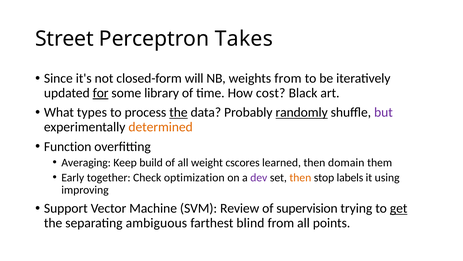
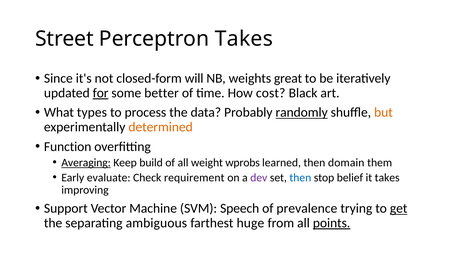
weights from: from -> great (288, 78)
library: library -> better (162, 93)
the underline: present -> none (178, 112)
but colour: purple -> orange (383, 112)
Averaging underline: none -> present (86, 162)
cscores: cscores -> wprobs (243, 162)
together: together -> evaluate (109, 177)
optimization: optimization -> requirement (194, 177)
then colour: orange -> blue (300, 177)
labels: labels -> belief (350, 177)
it using: using -> takes (387, 177)
Review: Review -> Speech (240, 208)
supervision: supervision -> prevalence (307, 208)
blind: blind -> huge (250, 223)
points underline: none -> present (332, 223)
